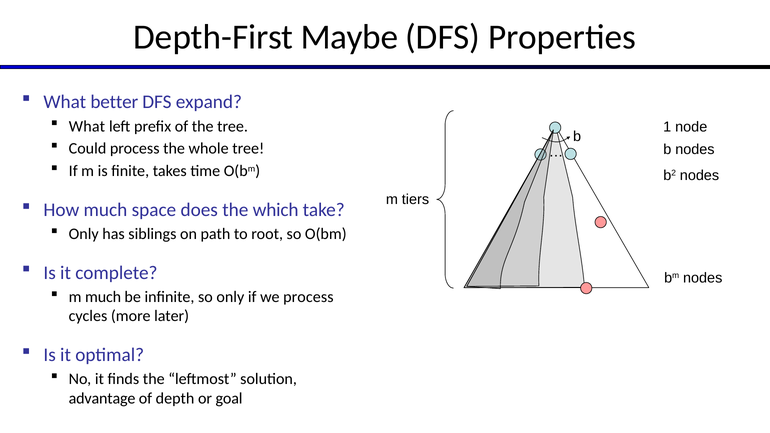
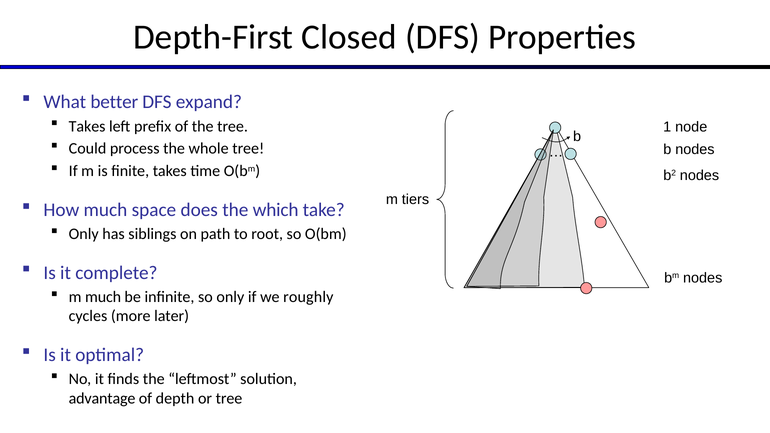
Maybe: Maybe -> Closed (349, 37)
What: What -> Takes (87, 126)
we process: process -> roughly (308, 297)
or goal: goal -> tree (229, 398)
